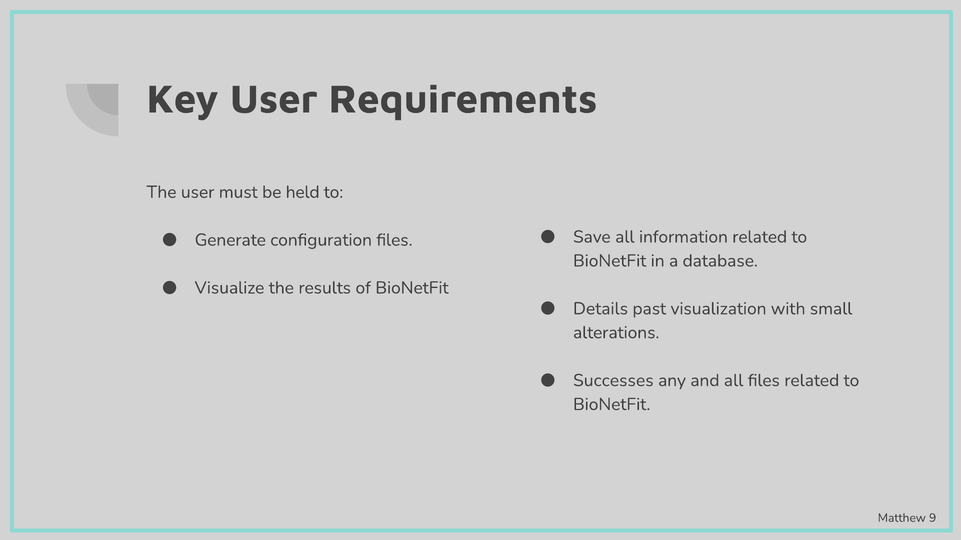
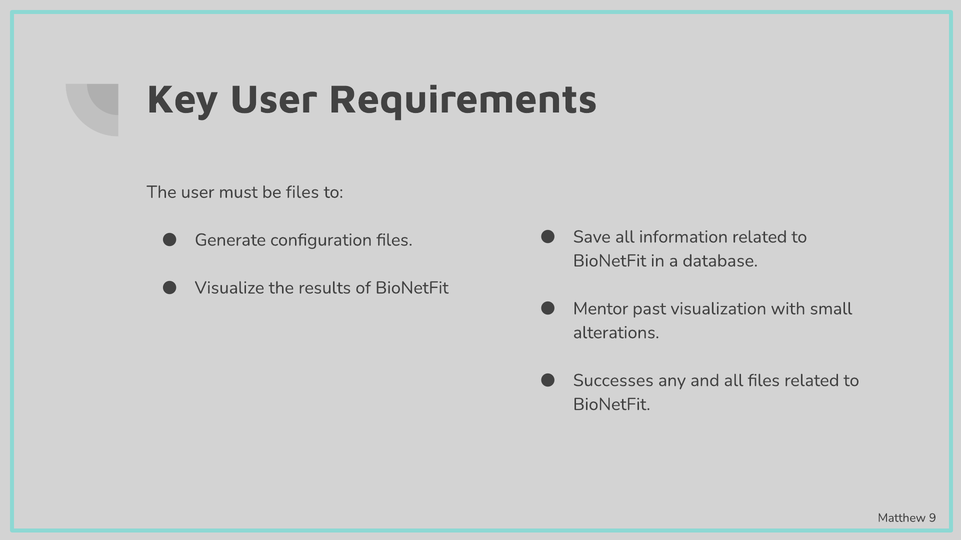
be held: held -> files (302, 192)
Details: Details -> Mentor (601, 309)
